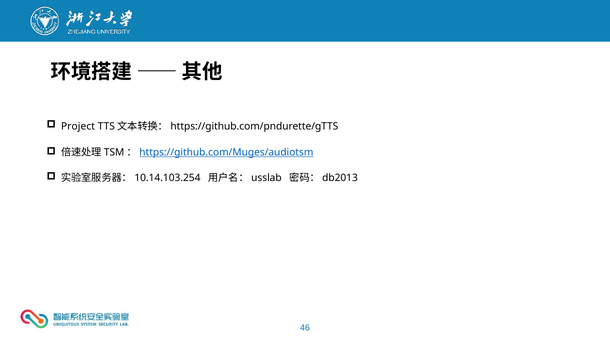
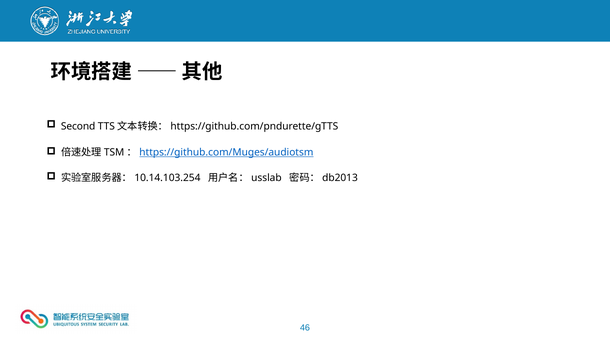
Project: Project -> Second (78, 126)
